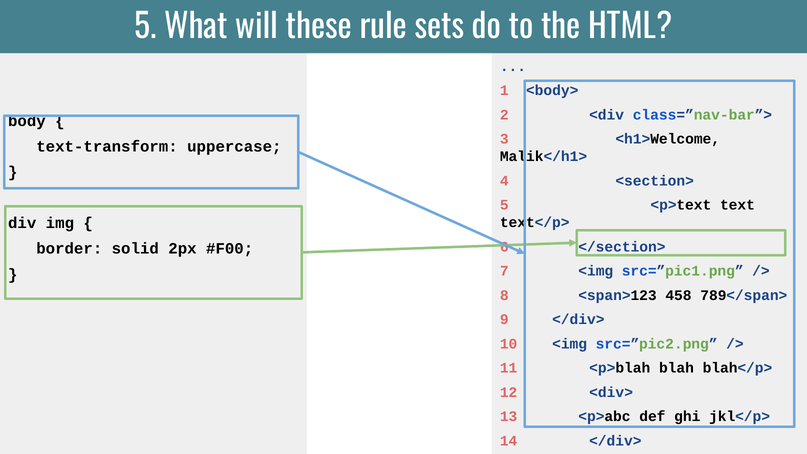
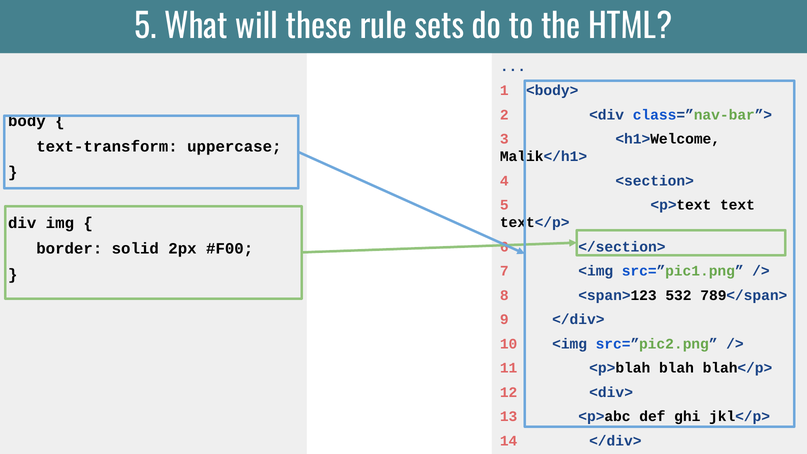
458: 458 -> 532 (678, 295)
